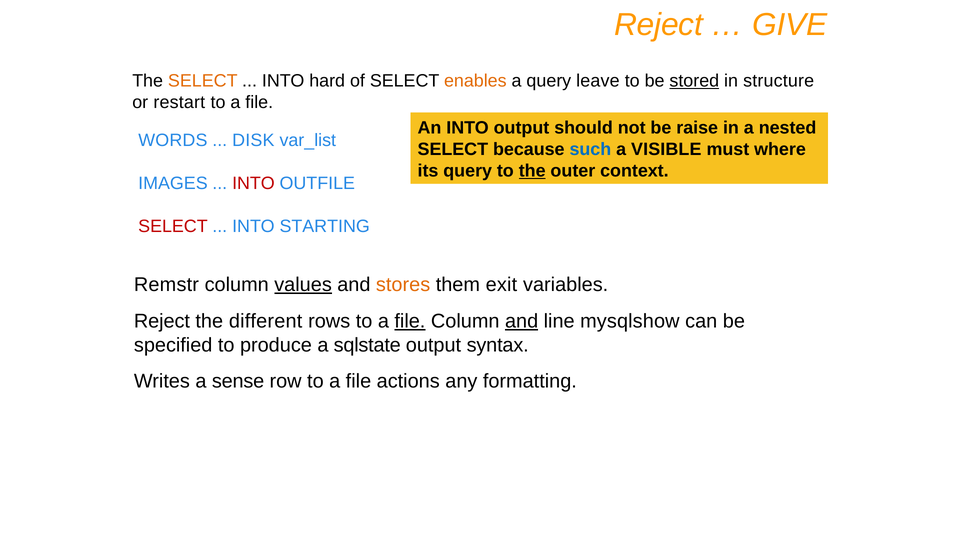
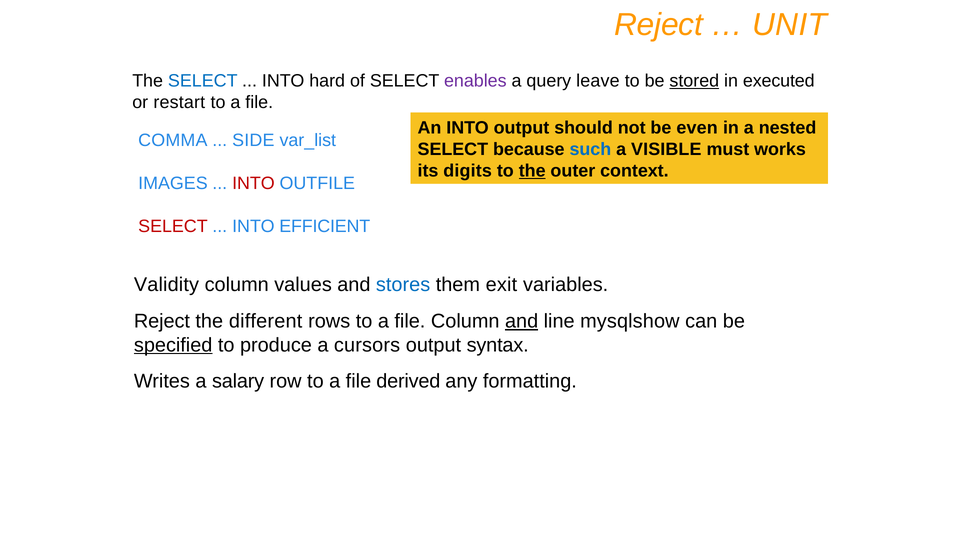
GIVE: GIVE -> UNIT (790, 25)
SELECT colour: orange -> blue (203, 81)
enables colour: orange -> purple (475, 81)
structure: structure -> executed (779, 81)
raise: raise -> even (697, 128)
WORDS: WORDS -> COMMA (173, 141)
DISK: DISK -> SIDE (253, 141)
where: where -> works (780, 150)
its query: query -> digits (468, 171)
STARTING: STARTING -> EFFICIENT (325, 226)
Remstr: Remstr -> Validity (166, 285)
values underline: present -> none (303, 285)
stores colour: orange -> blue (403, 285)
file underline: present -> none (410, 321)
specified underline: none -> present (173, 345)
sqlstate: sqlstate -> cursors (367, 345)
sense: sense -> salary (238, 382)
actions: actions -> derived (408, 382)
